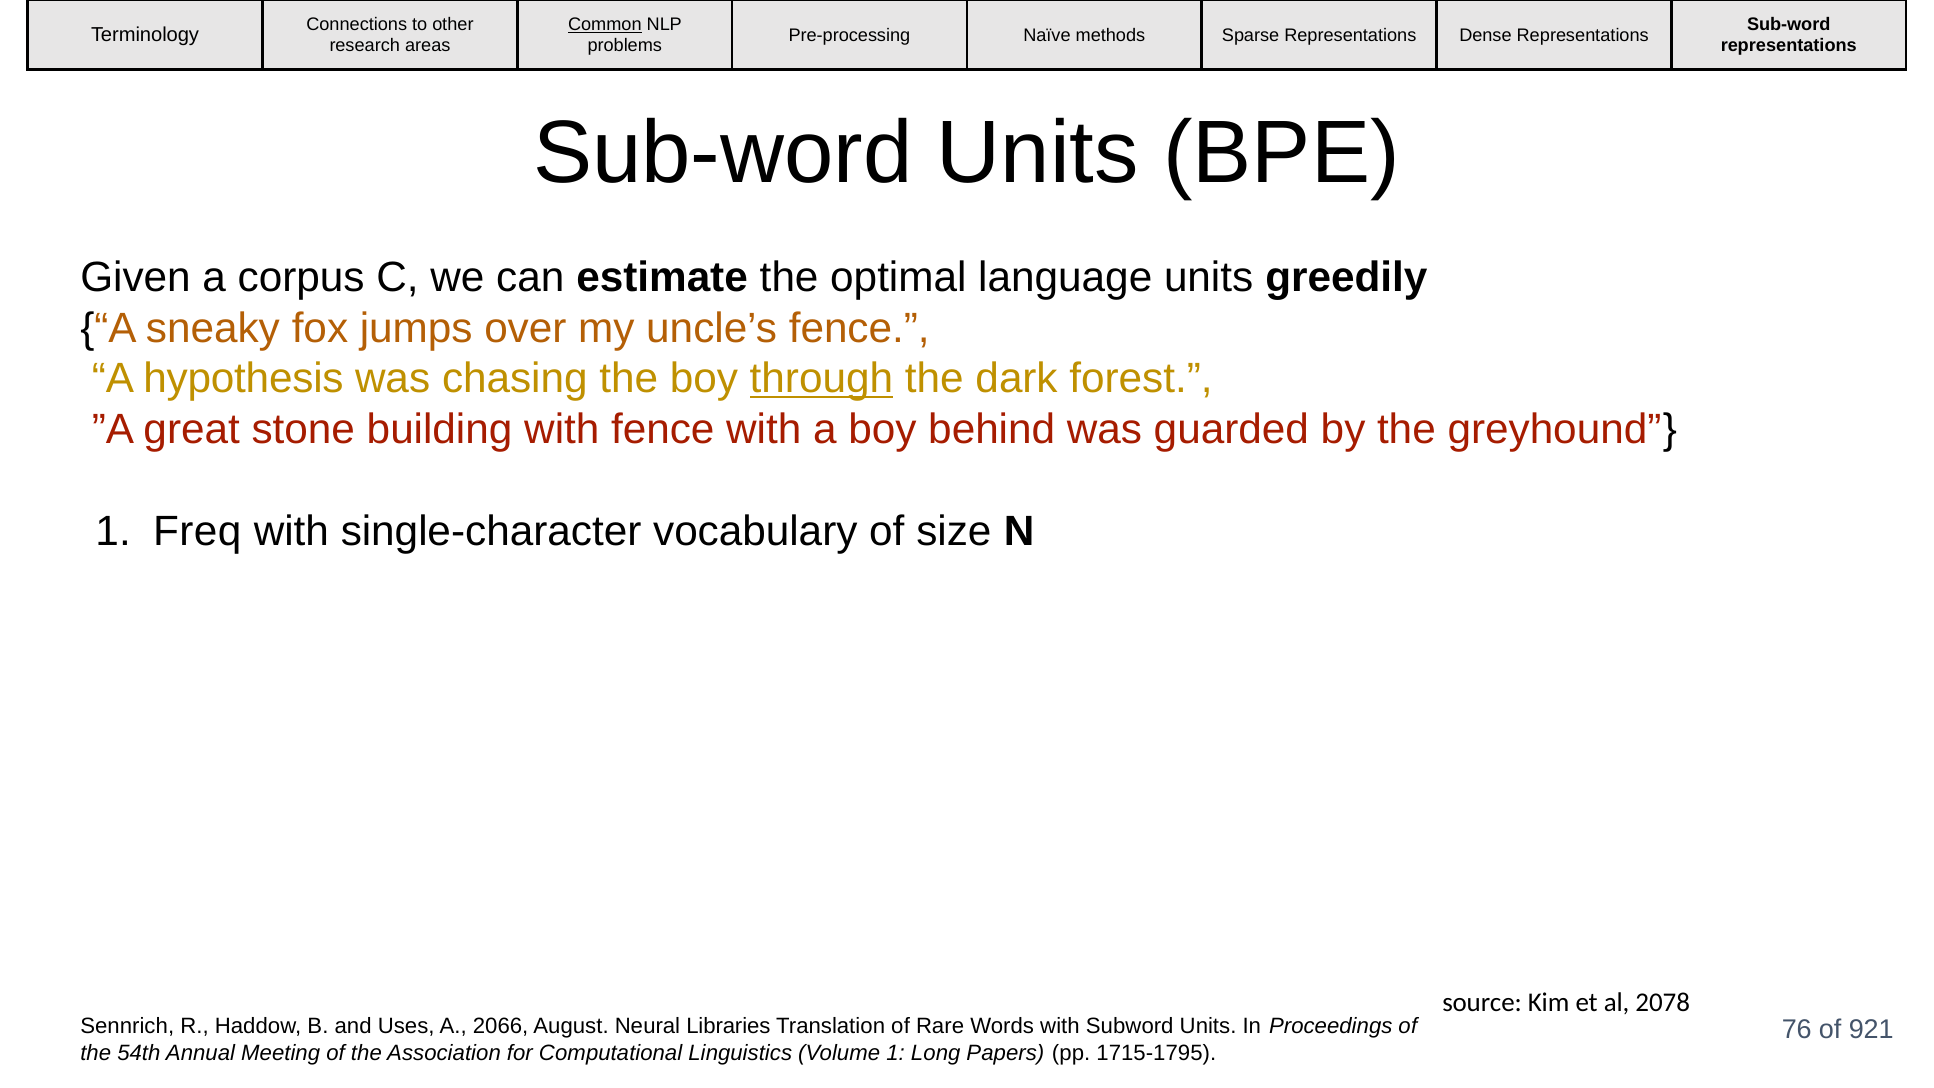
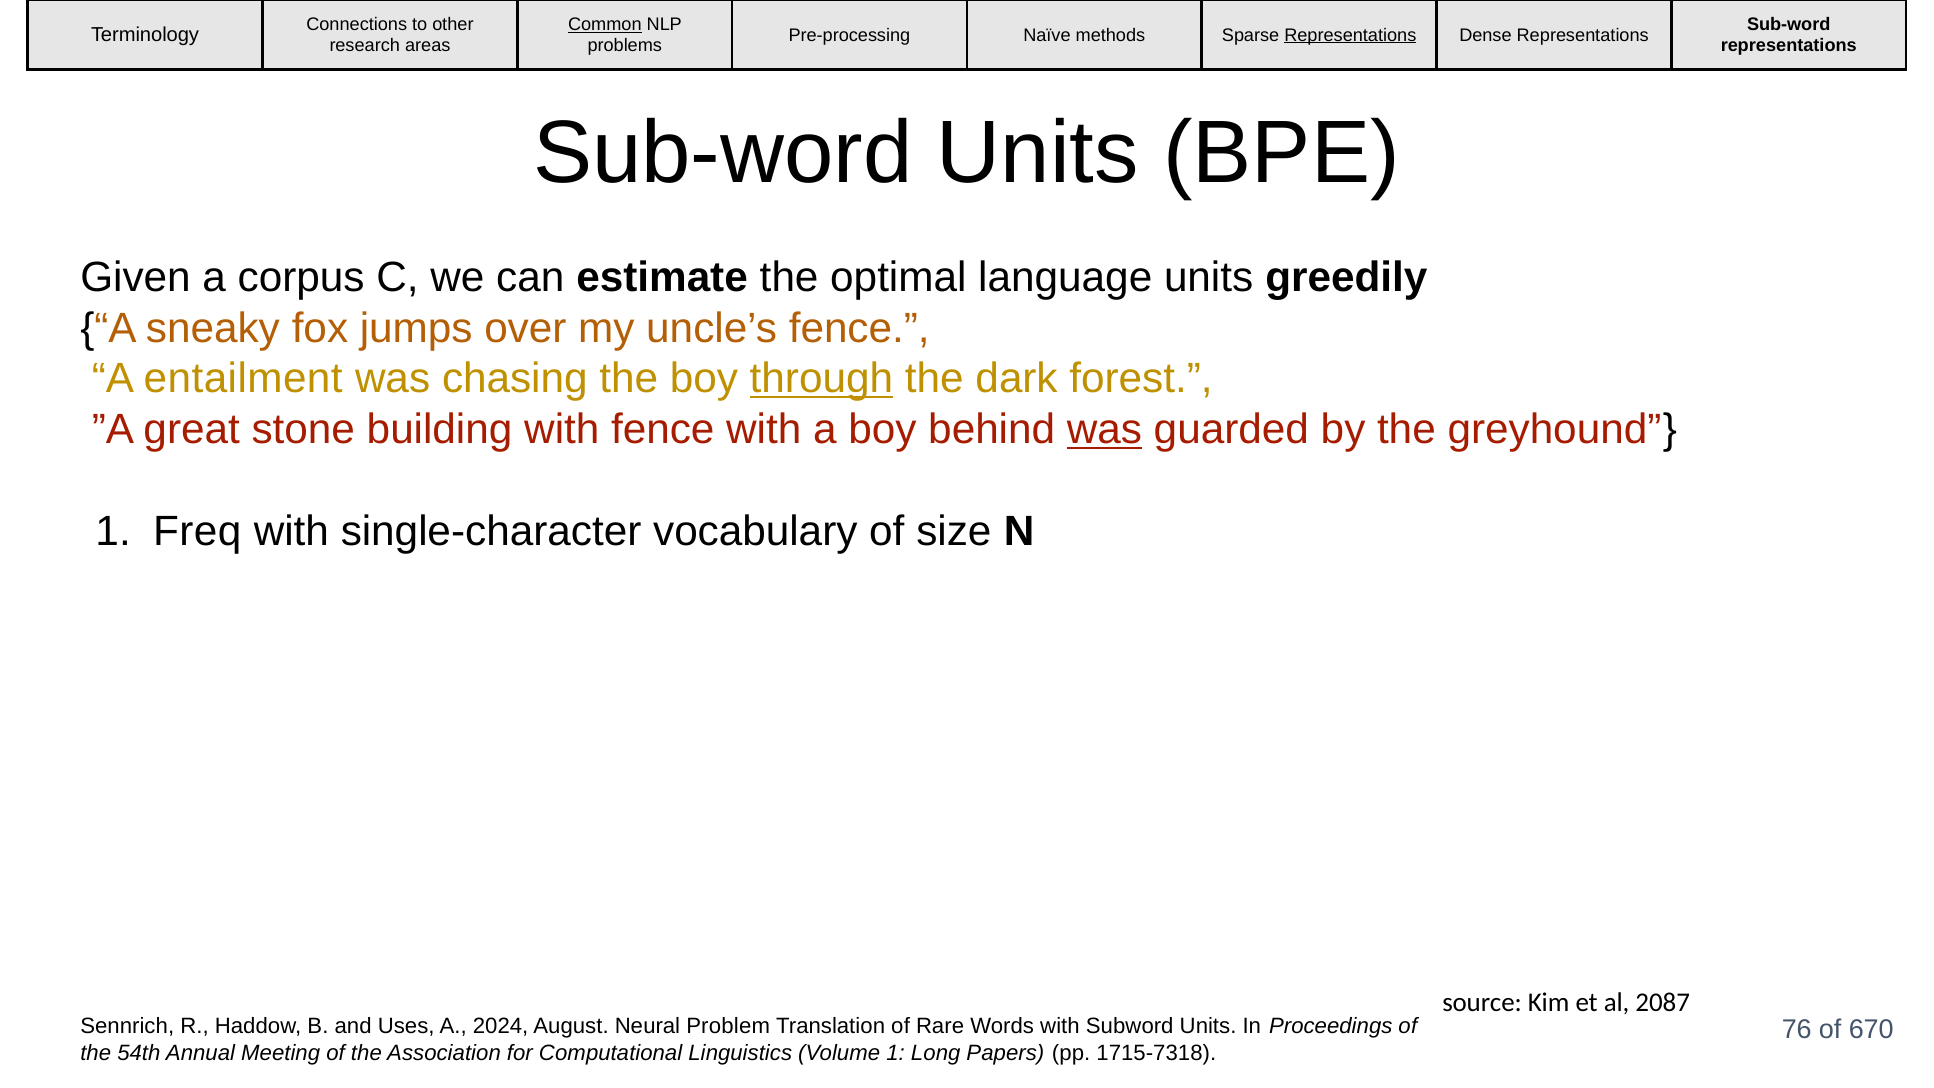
Representations underline: none -> present (1350, 35)
hypothesis: hypothesis -> entailment (243, 379)
was underline: none -> present (1105, 430)
2078: 2078 -> 2087 (1663, 1003)
2066: 2066 -> 2024 (501, 1026)
Libraries: Libraries -> Problem (728, 1026)
921: 921 -> 670 (1871, 1030)
1715-1795: 1715-1795 -> 1715-7318 (1156, 1053)
